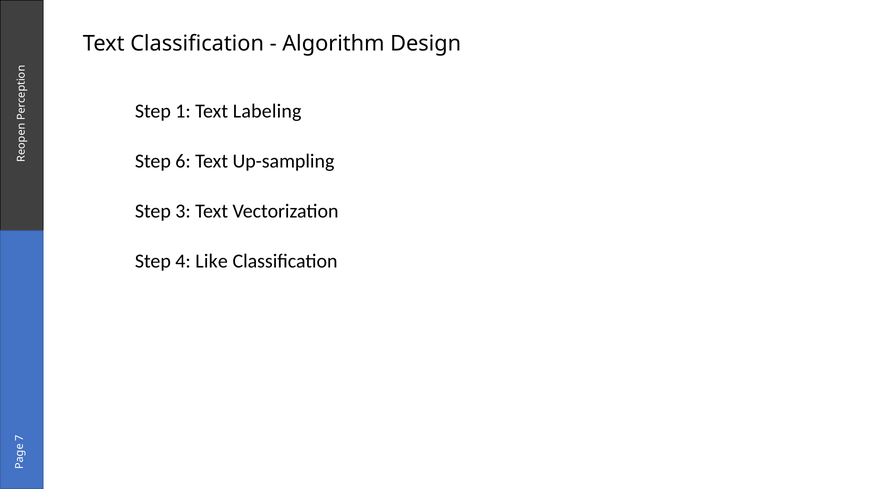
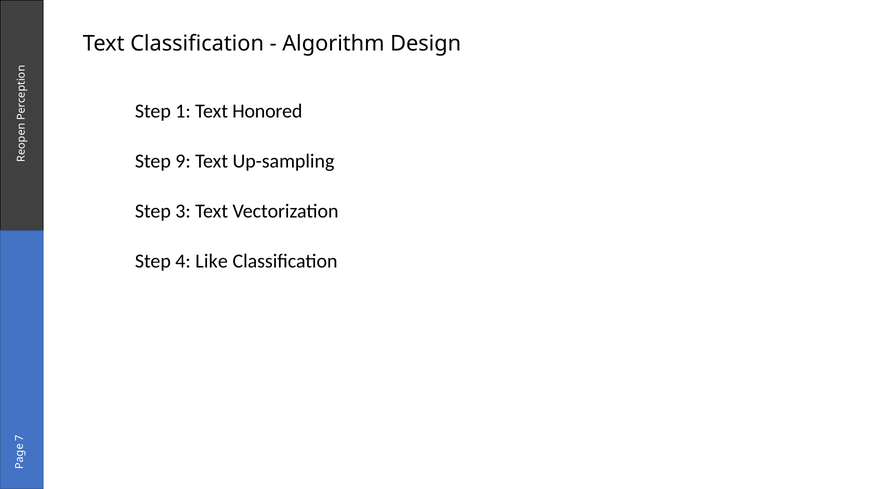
Labeling: Labeling -> Honored (267, 111)
6: 6 -> 9 (183, 161)
